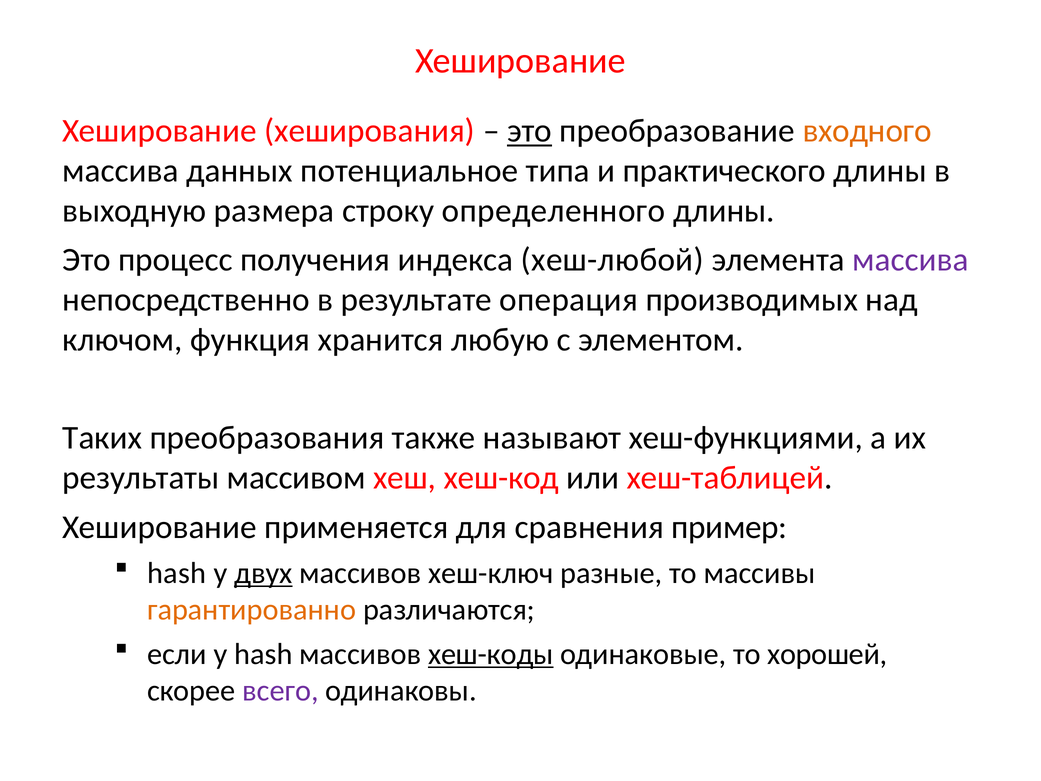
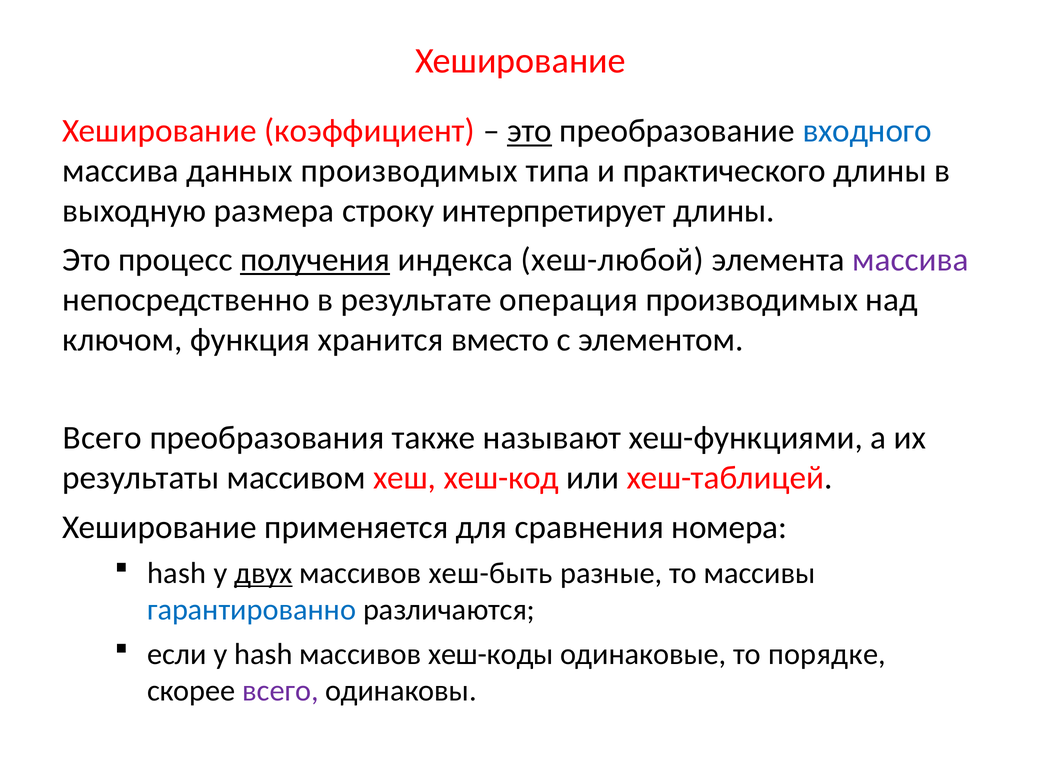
хеширования: хеширования -> коэффициент (370, 131)
входного colour: orange -> blue (867, 131)
данных потенциальное: потенциальное -> производимых (409, 171)
определенного: определенного -> интерпретирует (554, 211)
получения underline: none -> present (315, 260)
любую: любую -> вместо (500, 340)
Таких: Таких -> Всего (102, 438)
пример: пример -> номера (729, 527)
хеш-ключ: хеш-ключ -> хеш-быть (491, 573)
гарантированно colour: orange -> blue (252, 609)
хеш-коды underline: present -> none (491, 654)
хорошей: хорошей -> порядке (827, 654)
